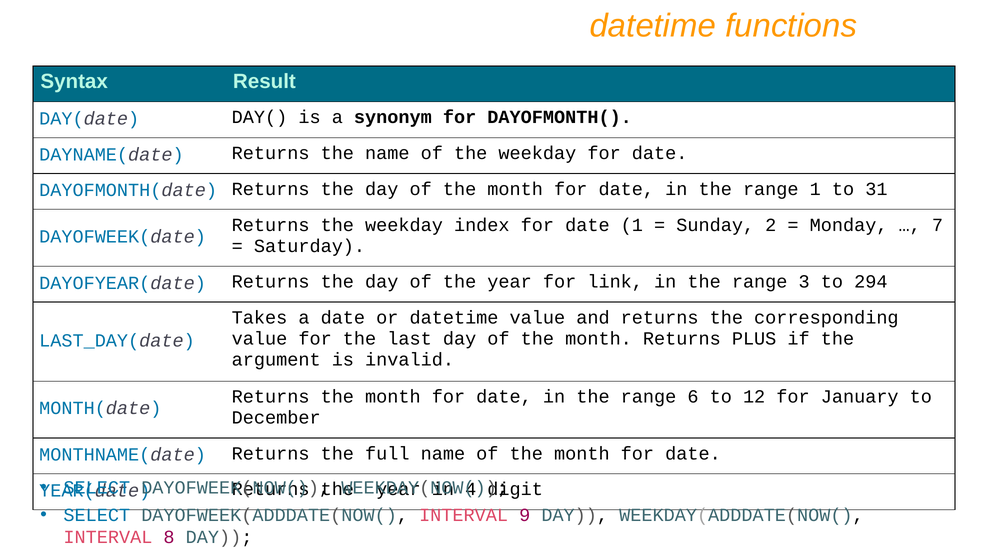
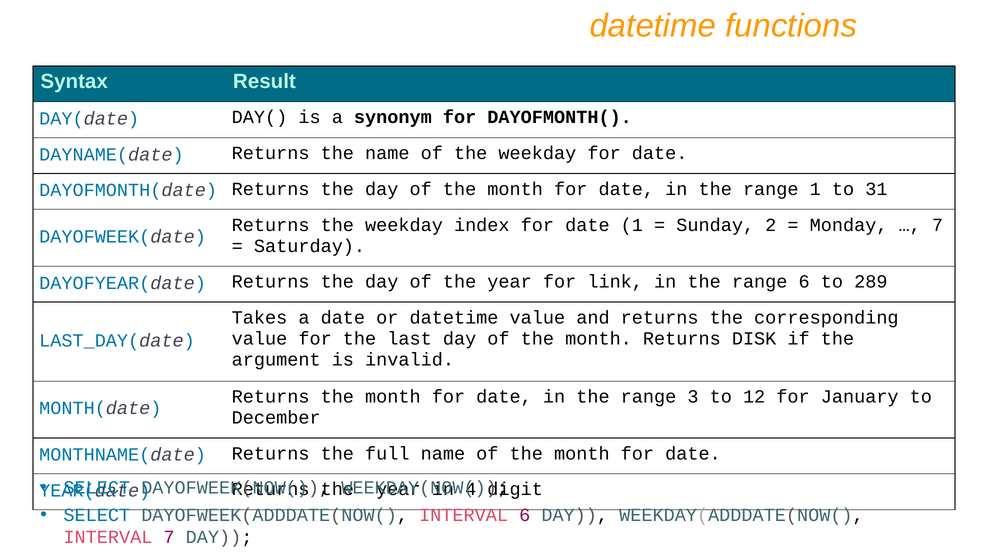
range 3: 3 -> 6 (804, 282)
294: 294 -> 289 (871, 282)
PLUS: PLUS -> DISK (754, 338)
6: 6 -> 3 (693, 396)
INTERVAL 9: 9 -> 6 (525, 515)
INTERVAL 8: 8 -> 7 (169, 537)
